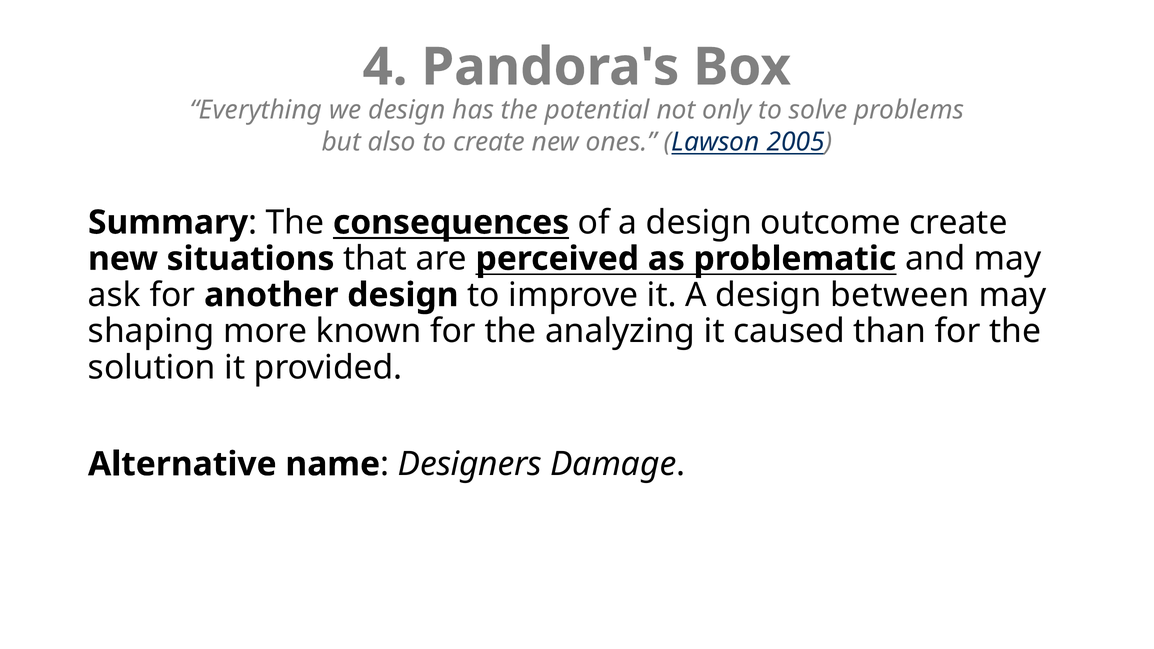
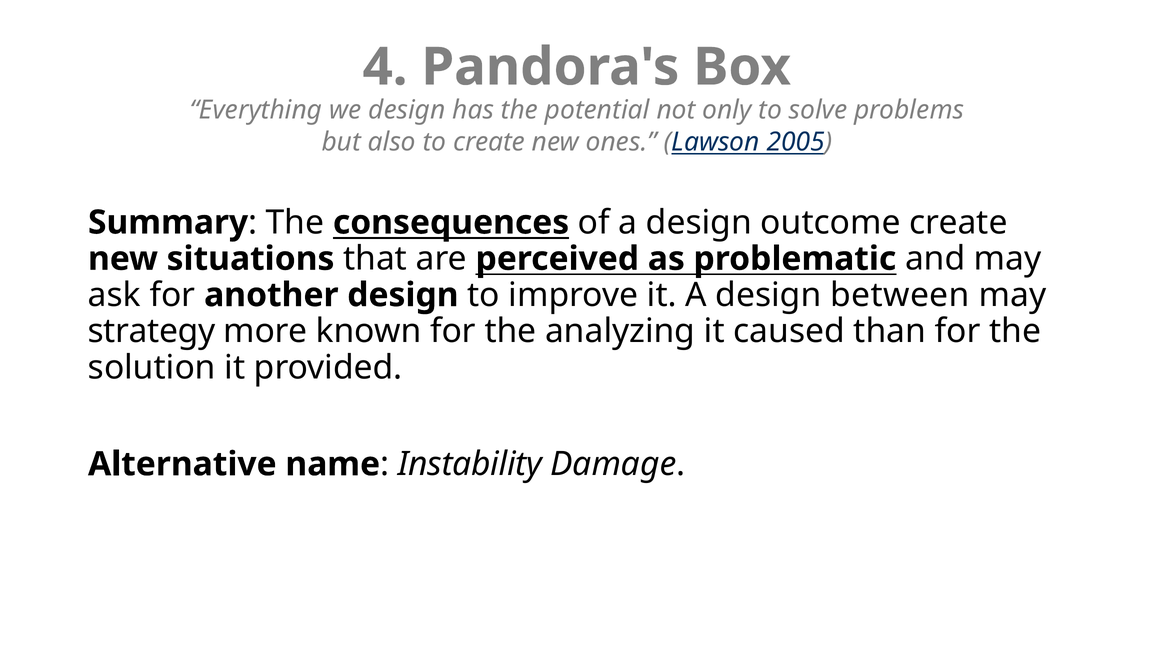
shaping: shaping -> strategy (151, 331)
Designers: Designers -> Instability (470, 464)
